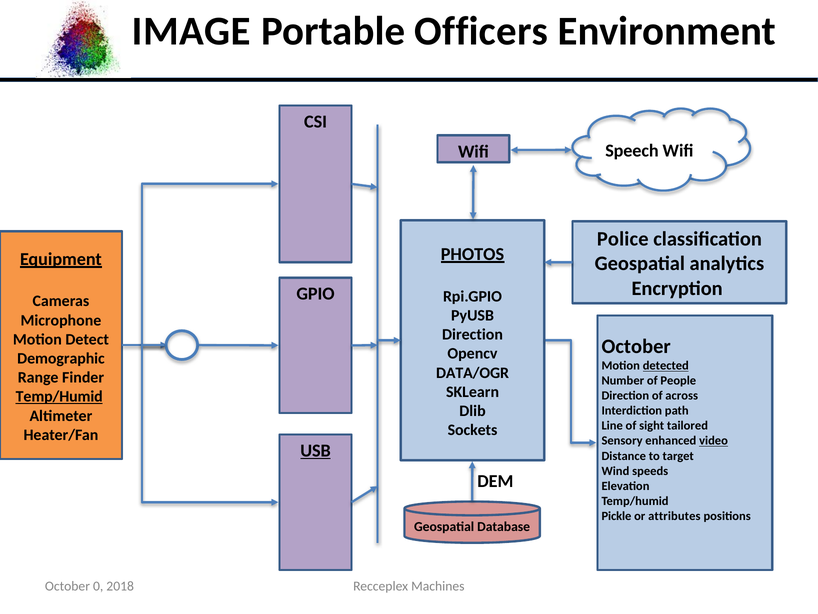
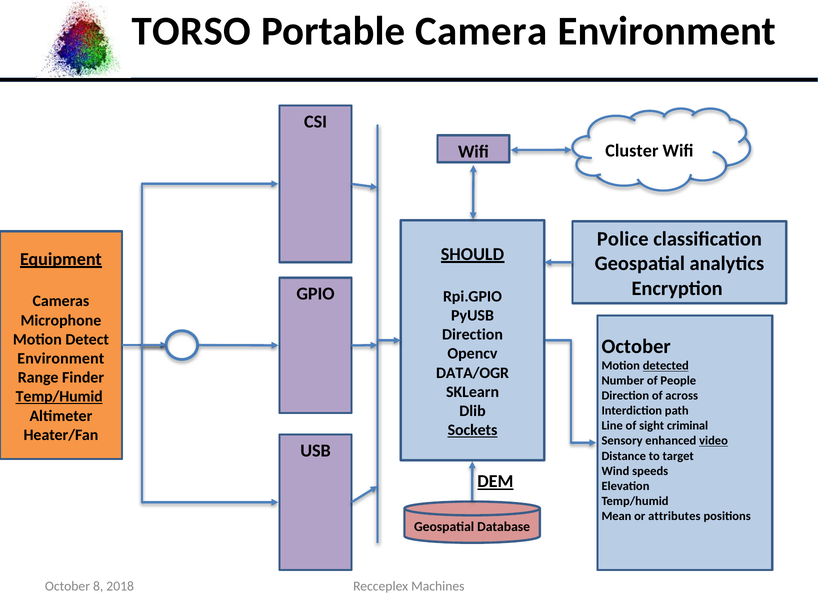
IMAGE: IMAGE -> TORSO (191, 31)
Officers: Officers -> Camera (481, 31)
Speech: Speech -> Cluster (632, 151)
PHOTOS: PHOTOS -> SHOULD (472, 254)
Demographic: Demographic -> Environment (61, 358)
tailored: tailored -> criminal (688, 425)
Sockets underline: none -> present (473, 430)
USB underline: present -> none (316, 450)
DEM underline: none -> present (495, 481)
Pickle: Pickle -> Mean (616, 516)
0: 0 -> 8 (98, 586)
